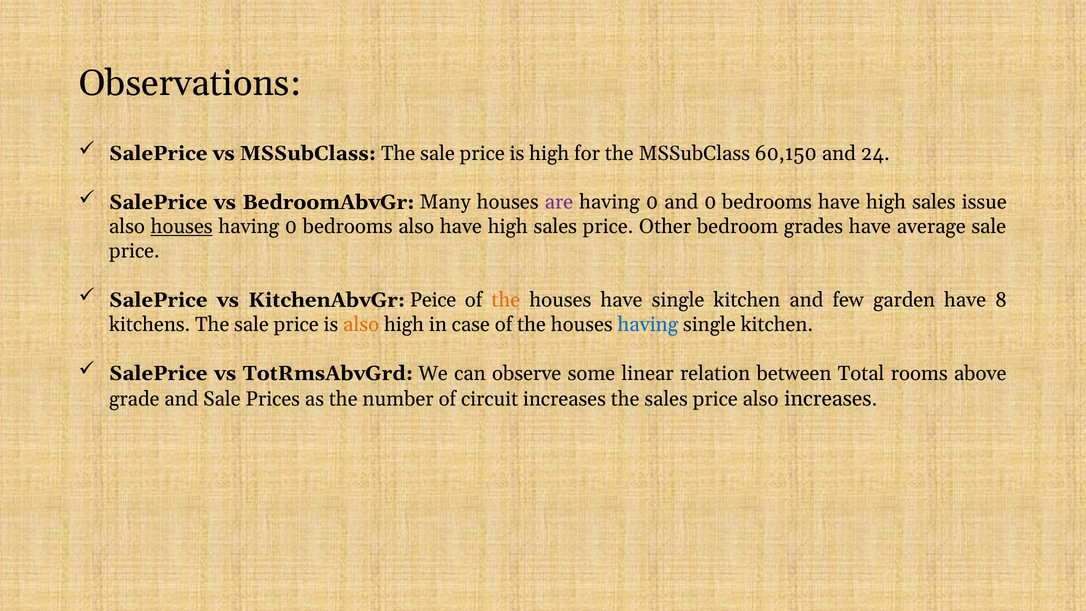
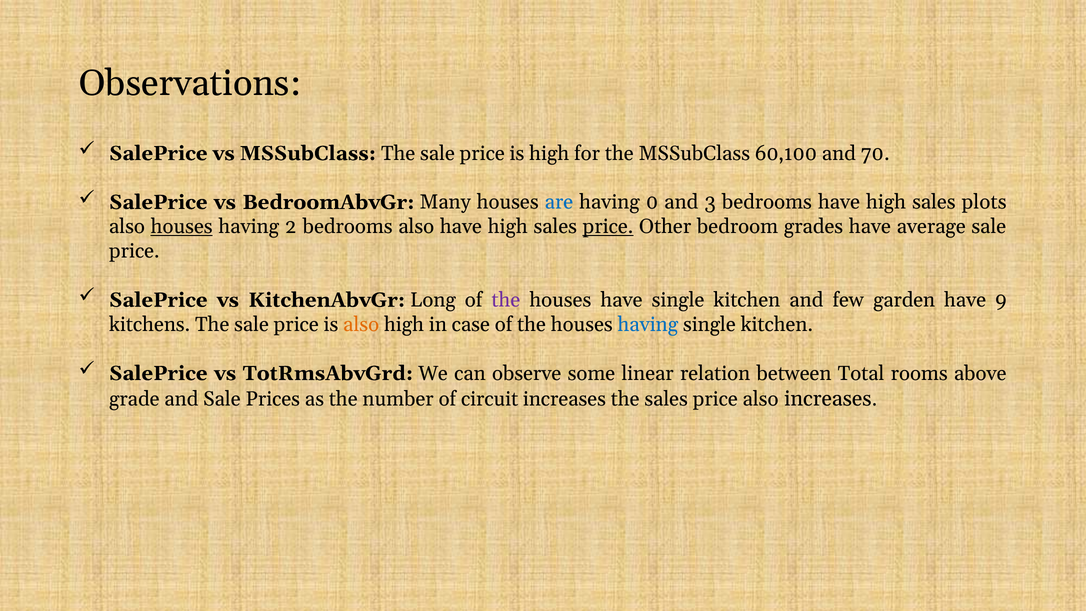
60,150: 60,150 -> 60,100 (786, 153)
24: 24 -> 70 (875, 153)
are colour: purple -> blue (559, 202)
and 0: 0 -> 3 (710, 202)
issue: issue -> plots (984, 202)
0: 0 -> 2 (291, 227)
price underline: none -> present (608, 227)
Peice: Peice -> Long (433, 300)
the colour: orange -> purple (506, 300)
8: 8 -> 9 (1001, 300)
